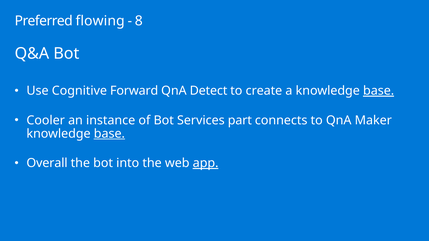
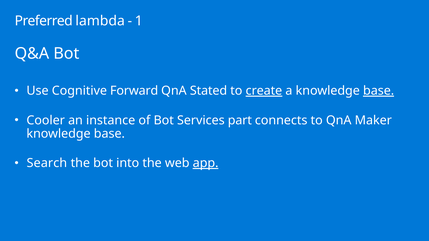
flowing: flowing -> lambda (100, 21)
8: 8 -> 1 (139, 21)
Detect: Detect -> Stated (209, 91)
create underline: none -> present (264, 91)
base underline: present -> none (109, 134)
Overall: Overall -> Search (47, 163)
